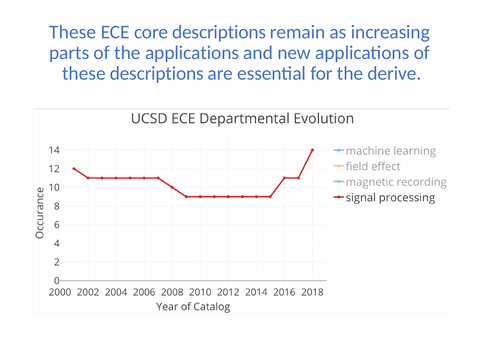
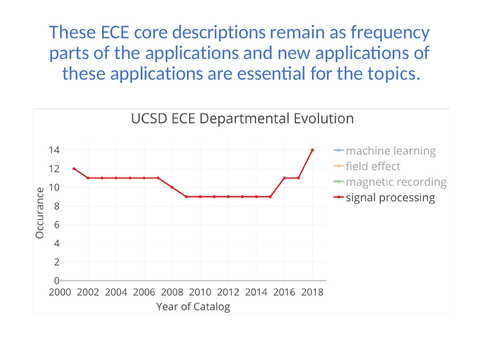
increasing: increasing -> frequency (390, 32)
these descriptions: descriptions -> applications (157, 74)
derive: derive -> topics (394, 74)
